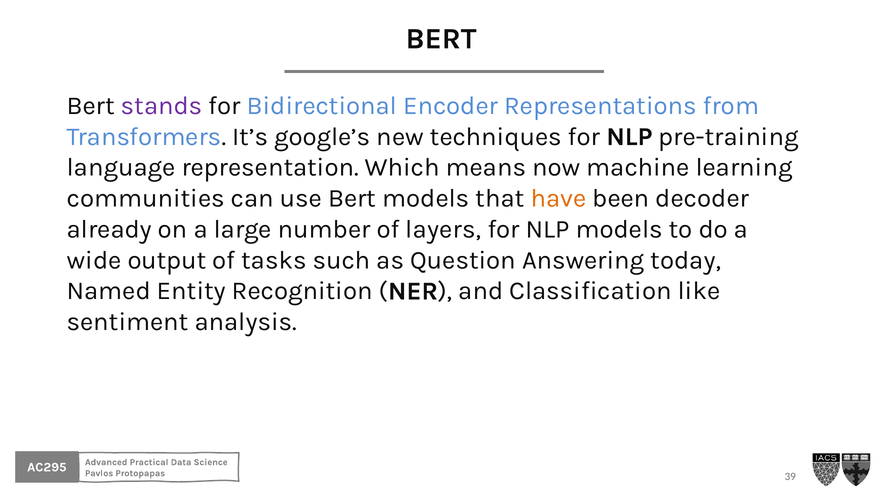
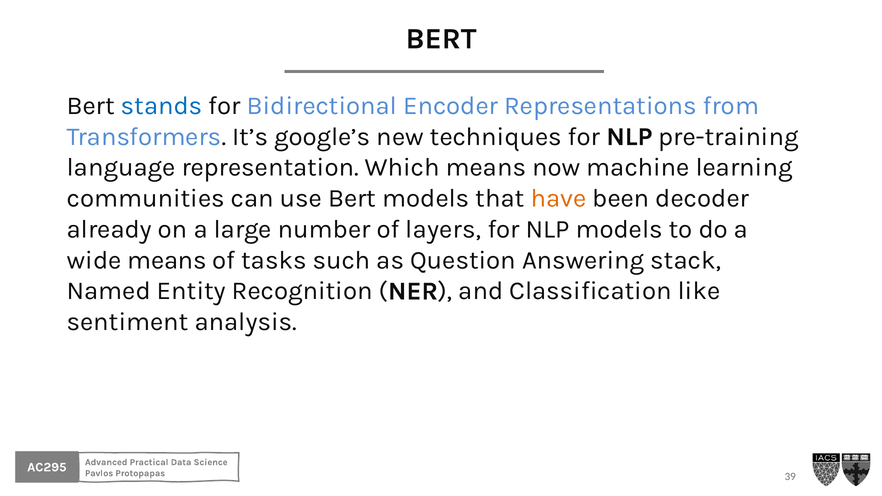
stands colour: purple -> blue (162, 106)
wide output: output -> means (167, 260)
today: today -> stack (686, 260)
